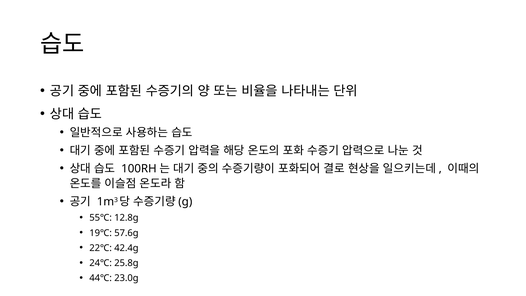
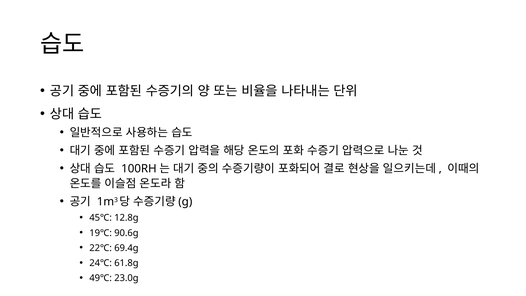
55℃: 55℃ -> 45℃ (101, 218)
57.6g: 57.6g -> 90.6g (126, 233)
42.4g: 42.4g -> 69.4g (126, 248)
25.8g: 25.8g -> 61.8g (126, 263)
44℃: 44℃ -> 49℃ (101, 278)
